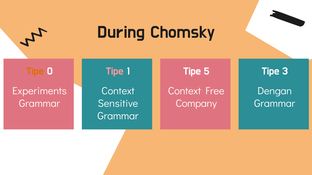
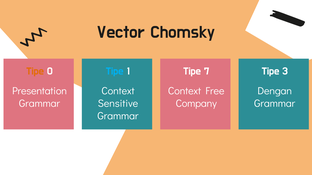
During: During -> Vector (121, 32)
Tipe colour: pink -> light blue (115, 71)
5: 5 -> 7 (207, 71)
Experiments: Experiments -> Presentation (40, 91)
